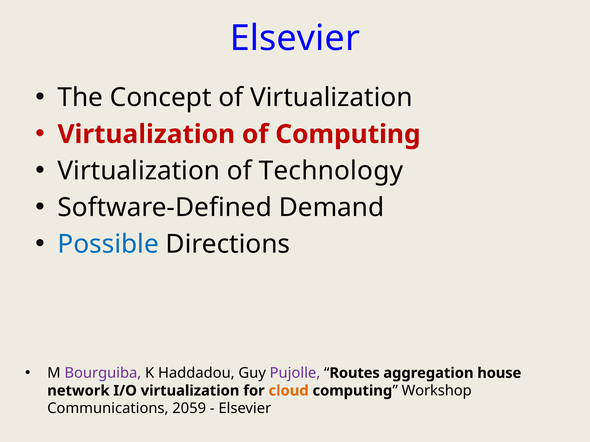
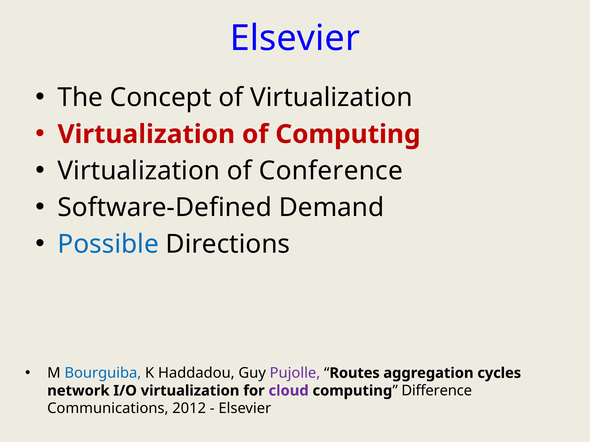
Technology: Technology -> Conference (331, 171)
Bourguiba colour: purple -> blue (103, 373)
house: house -> cycles (499, 373)
cloud colour: orange -> purple (289, 391)
Workshop: Workshop -> Difference (437, 391)
2059: 2059 -> 2012 (189, 409)
